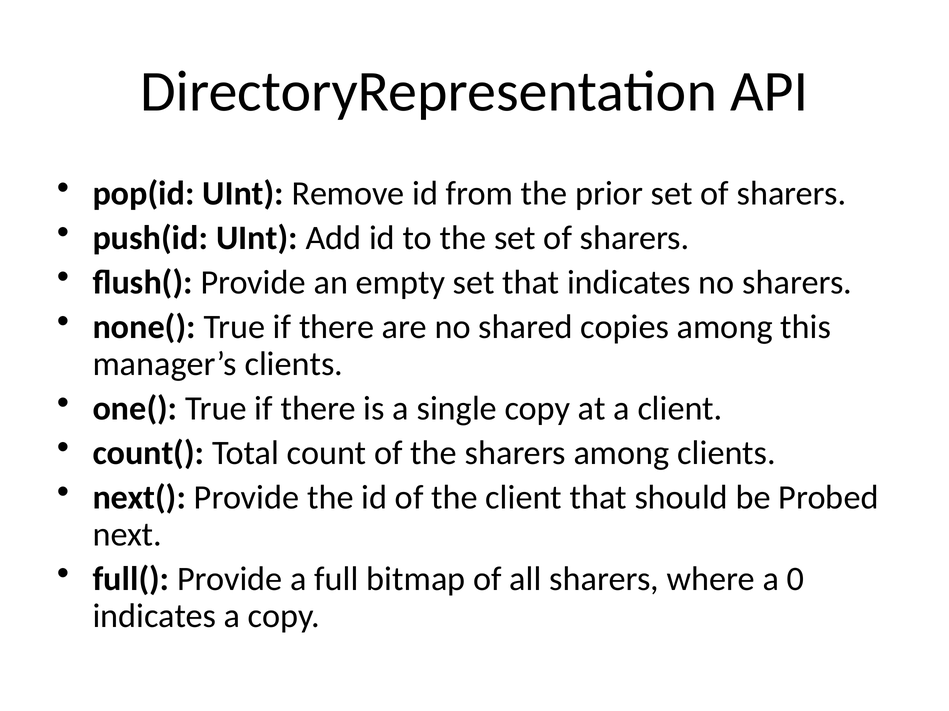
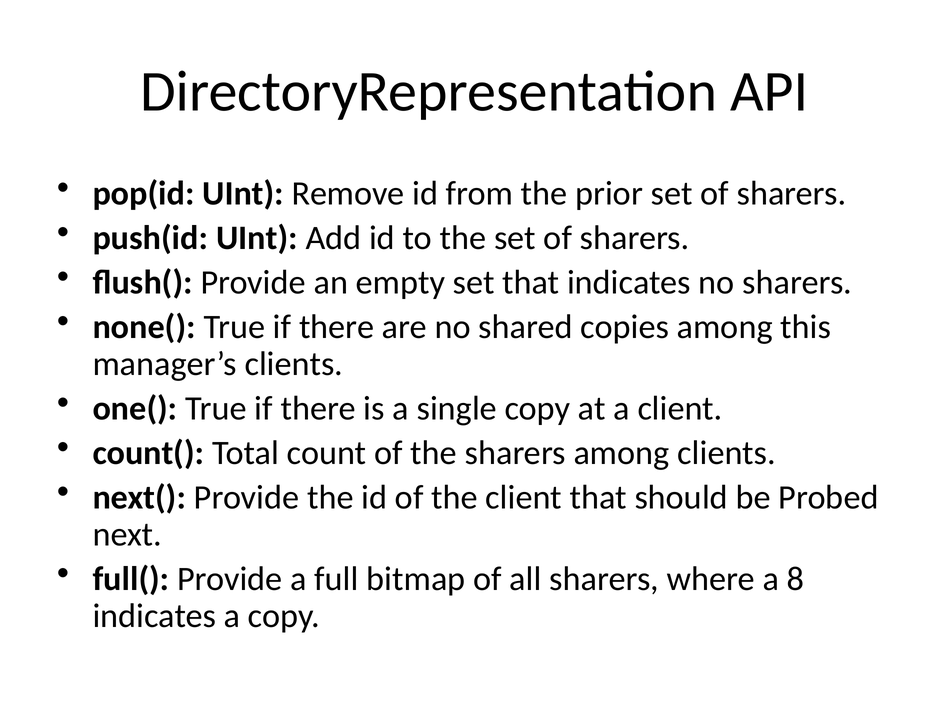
0: 0 -> 8 (795, 580)
